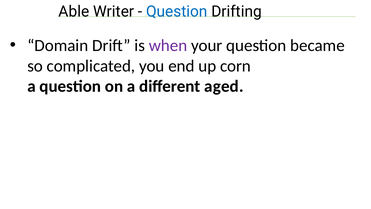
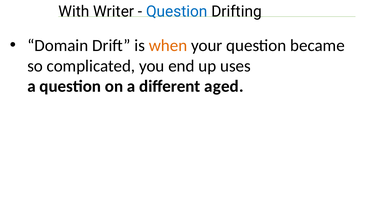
Able: Able -> With (74, 11)
when colour: purple -> orange (168, 45)
corn: corn -> uses (235, 66)
